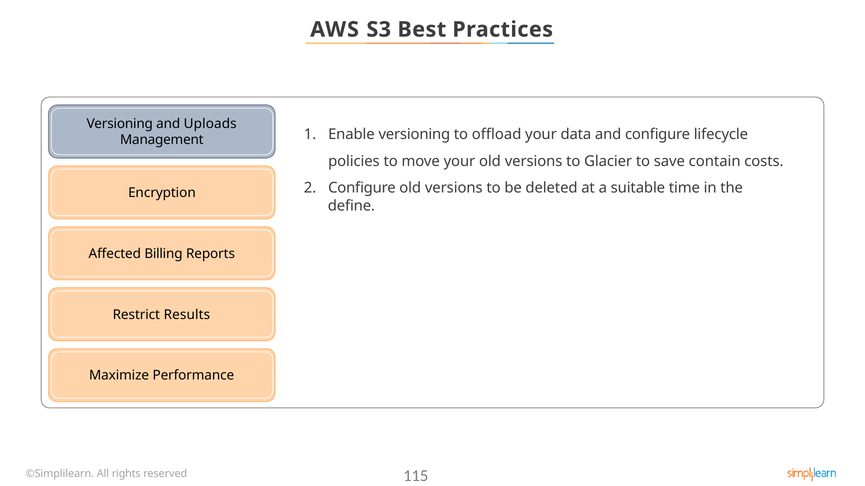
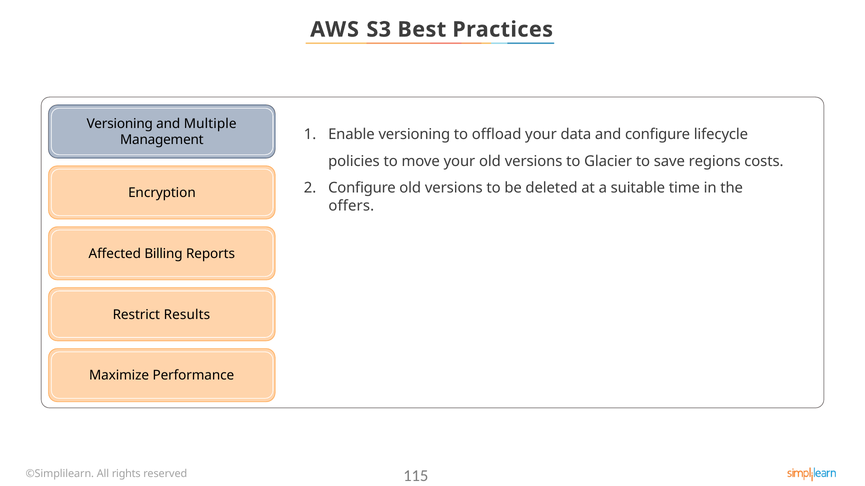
Uploads: Uploads -> Multiple (210, 124)
contain: contain -> regions (715, 161)
define: define -> offers (351, 206)
